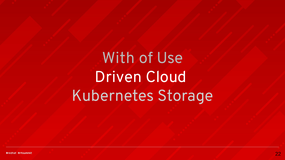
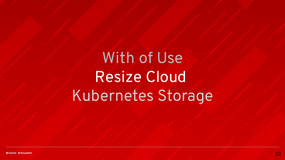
Driven: Driven -> Resize (118, 77)
